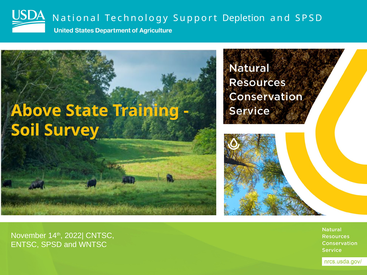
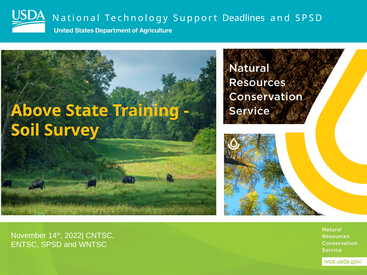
Depletion: Depletion -> Deadlines (244, 18)
